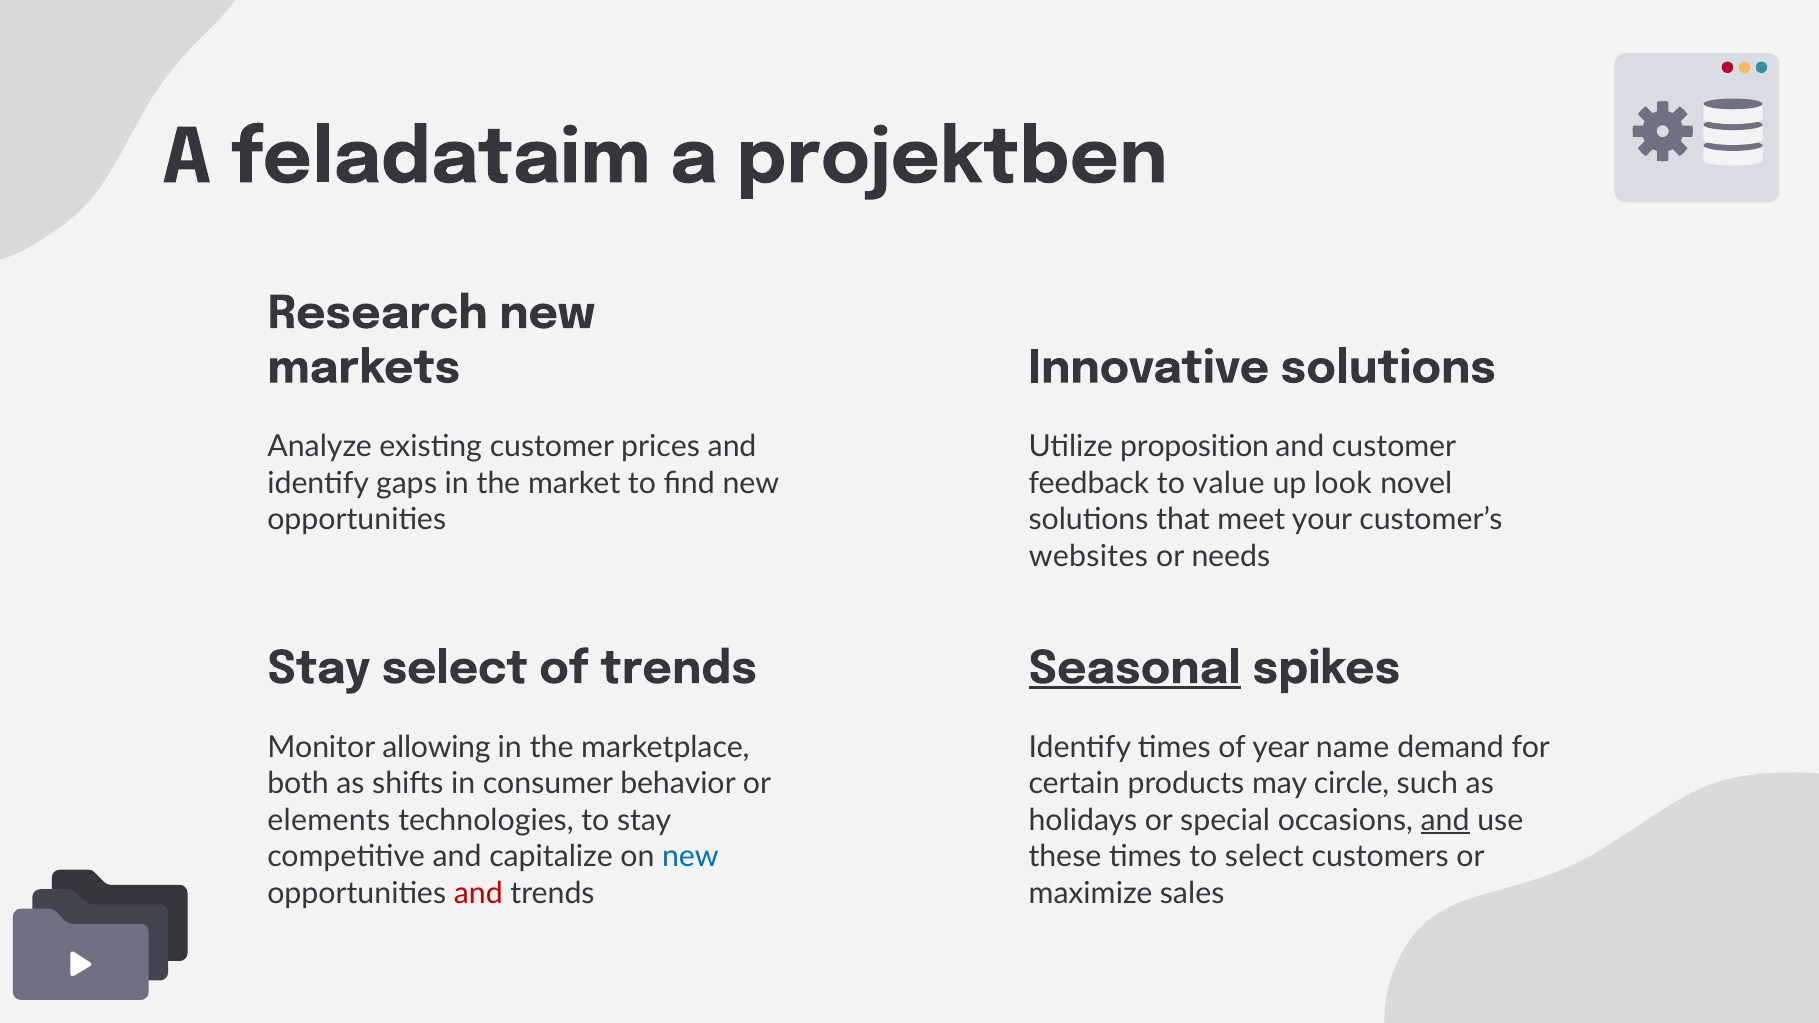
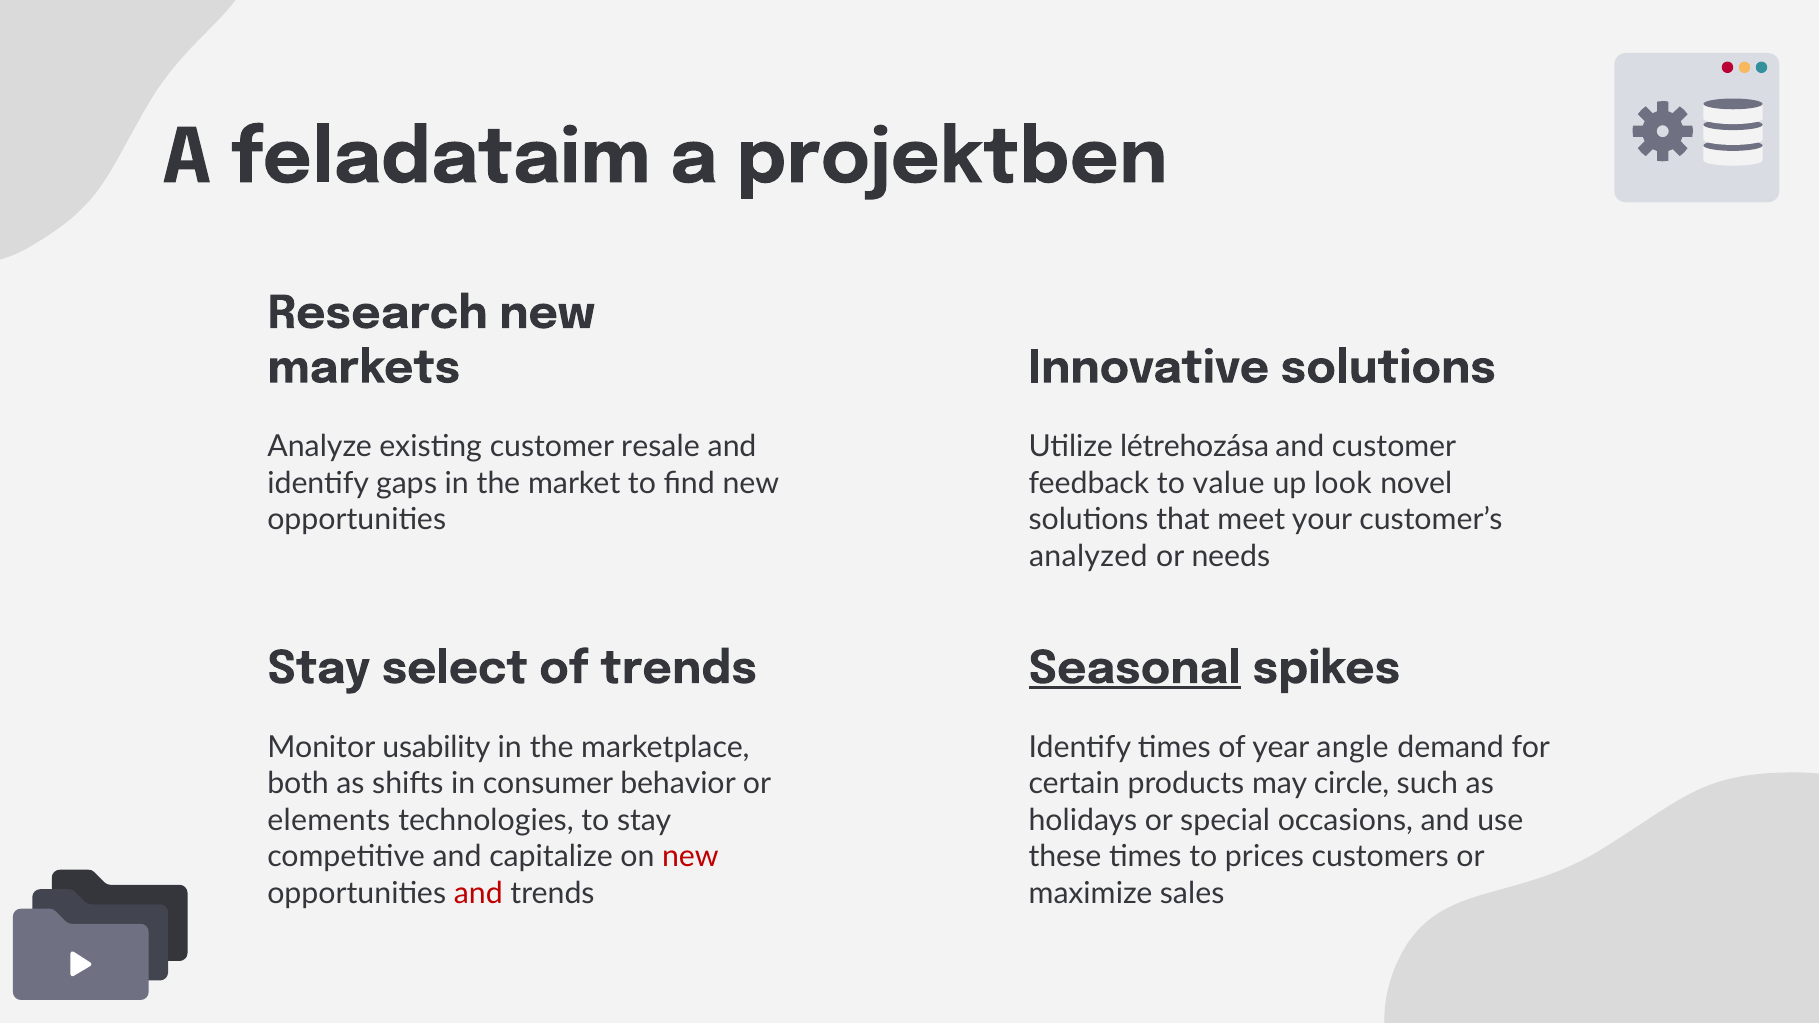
prices: prices -> resale (660, 447)
proposition: proposition -> létrehozása (1195, 447)
websites: websites -> analyzed (1088, 556)
allowing: allowing -> usability (436, 748)
name: name -> angle (1353, 748)
and underline: present -> none (1445, 821)
new colour: blue -> red (690, 857)
to select: select -> prices (1264, 857)
